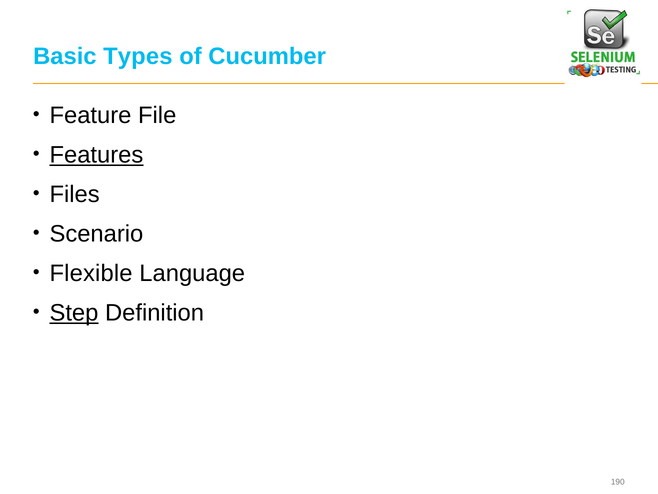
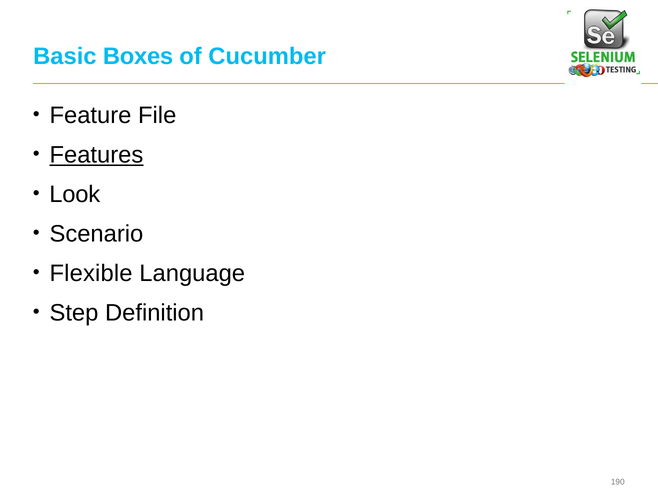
Types: Types -> Boxes (138, 56)
Files: Files -> Look (75, 194)
Step underline: present -> none (74, 313)
